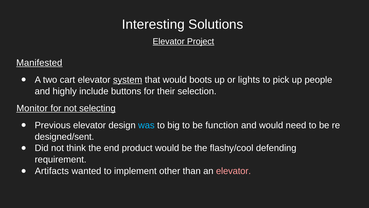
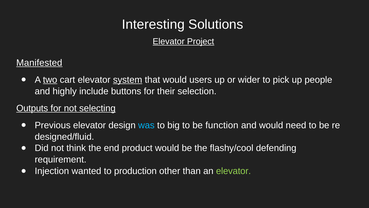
two underline: none -> present (50, 80)
boots: boots -> users (201, 80)
lights: lights -> wider (249, 80)
Monitor: Monitor -> Outputs (32, 108)
designed/sent: designed/sent -> designed/fluid (64, 136)
Artifacts: Artifacts -> Injection (52, 171)
implement: implement -> production (135, 171)
elevator colour: pink -> light green (234, 171)
